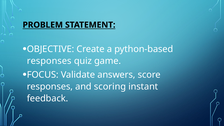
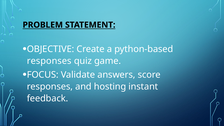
scoring: scoring -> hosting (110, 87)
